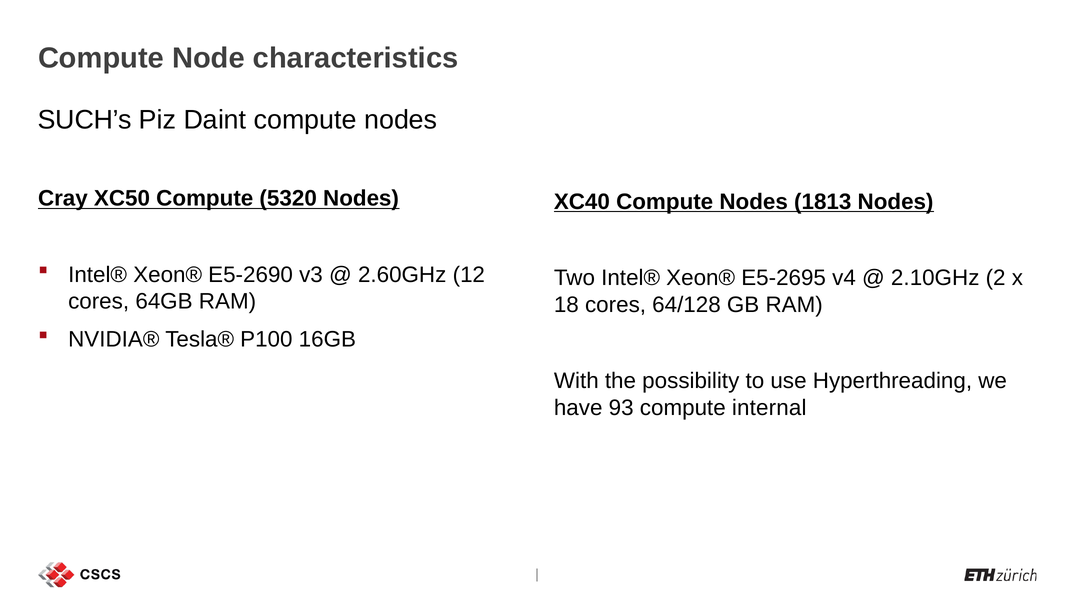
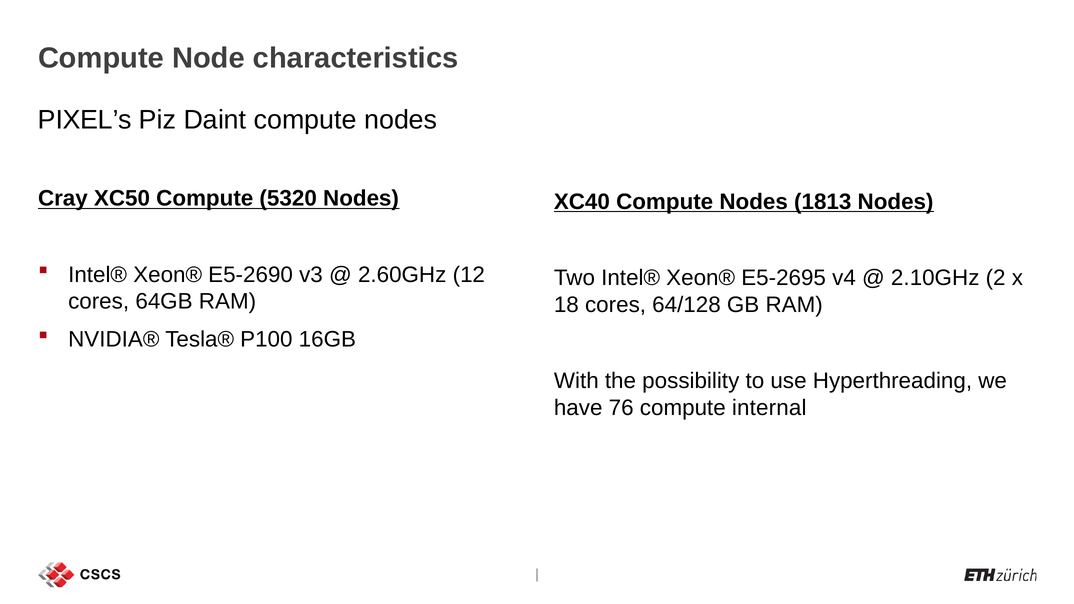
SUCH’s: SUCH’s -> PIXEL’s (85, 120)
93: 93 -> 76 (621, 408)
